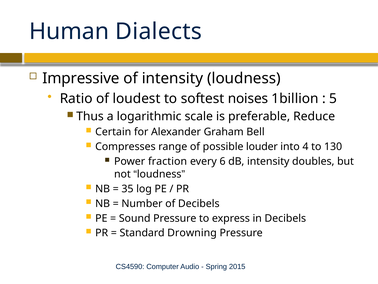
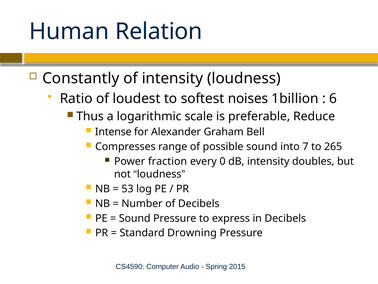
Dialects: Dialects -> Relation (159, 32)
Impressive: Impressive -> Constantly (81, 78)
5: 5 -> 6 (333, 98)
Certain: Certain -> Intense (113, 132)
possible louder: louder -> sound (262, 146)
4: 4 -> 7 (305, 146)
130: 130 -> 265 (333, 146)
6: 6 -> 0 (223, 161)
35: 35 -> 53 (127, 188)
